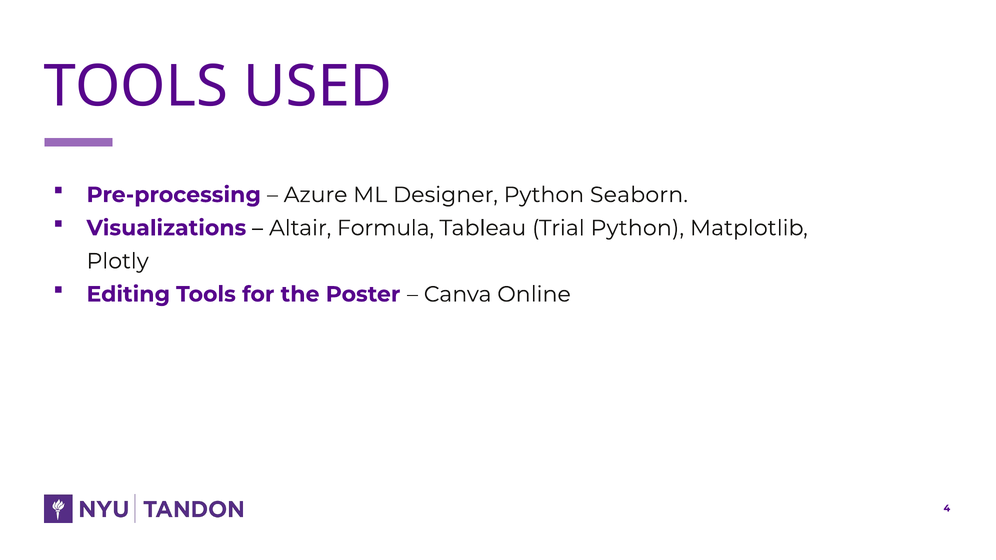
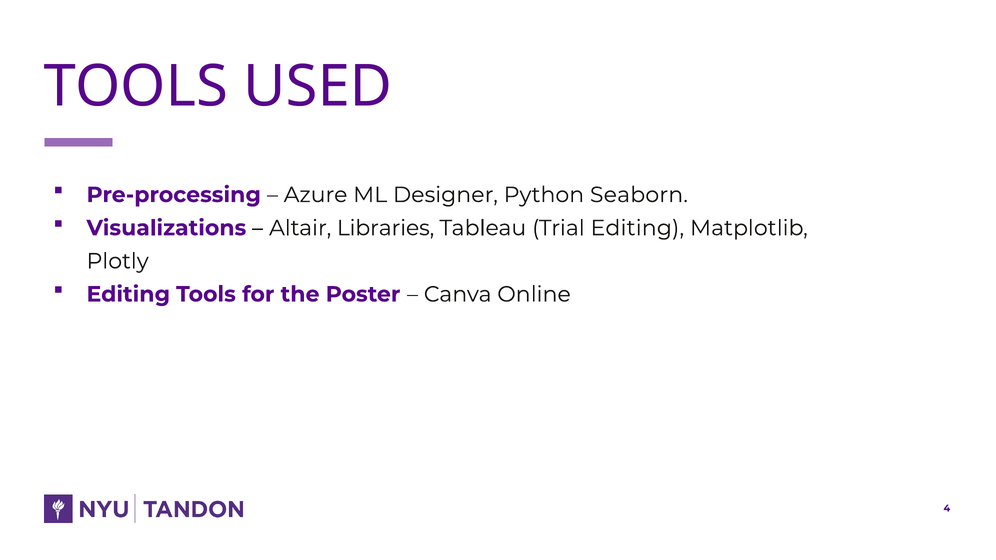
Formula: Formula -> Libraries (386, 228)
Trial Python: Python -> Editing (637, 228)
